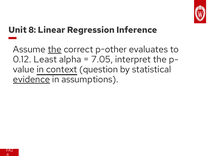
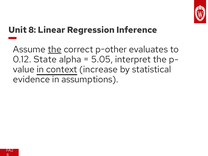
Least: Least -> State (45, 59)
7.05: 7.05 -> 5.05 (102, 59)
question: question -> increase (99, 69)
evidence underline: present -> none (31, 79)
